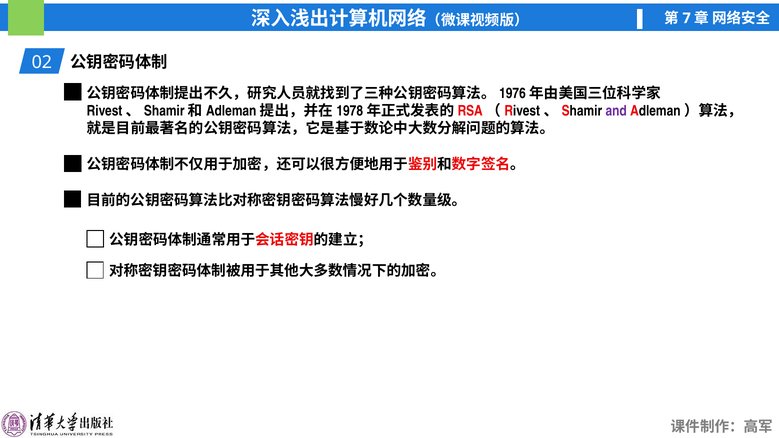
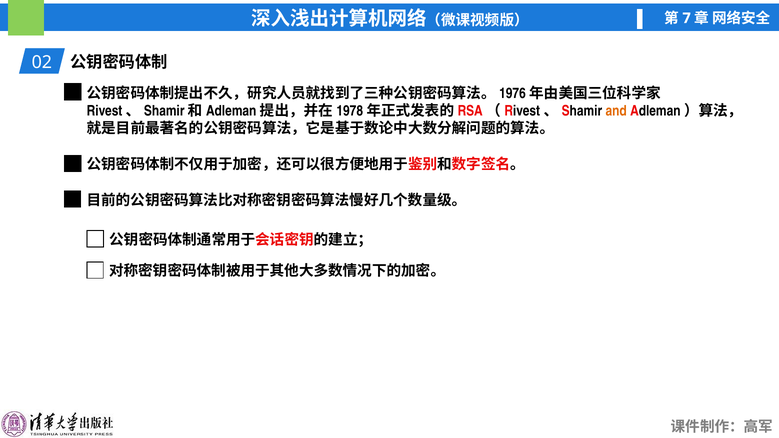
and colour: purple -> orange (616, 111)
